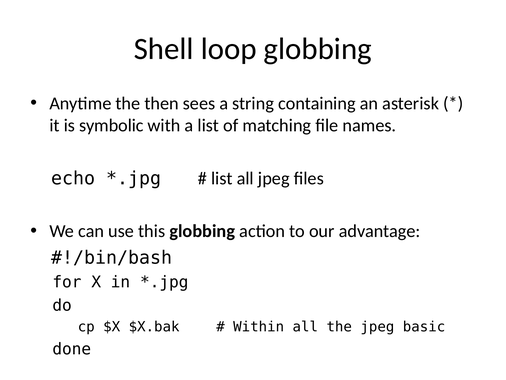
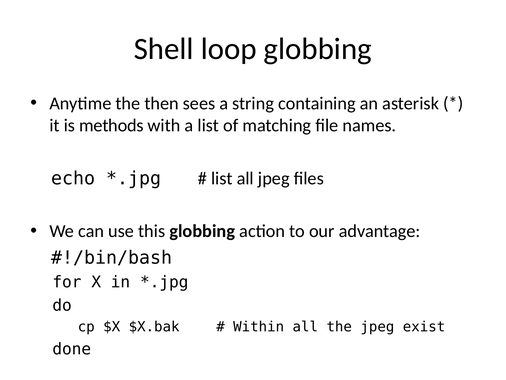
symbolic: symbolic -> methods (111, 125)
basic: basic -> exist (424, 326)
